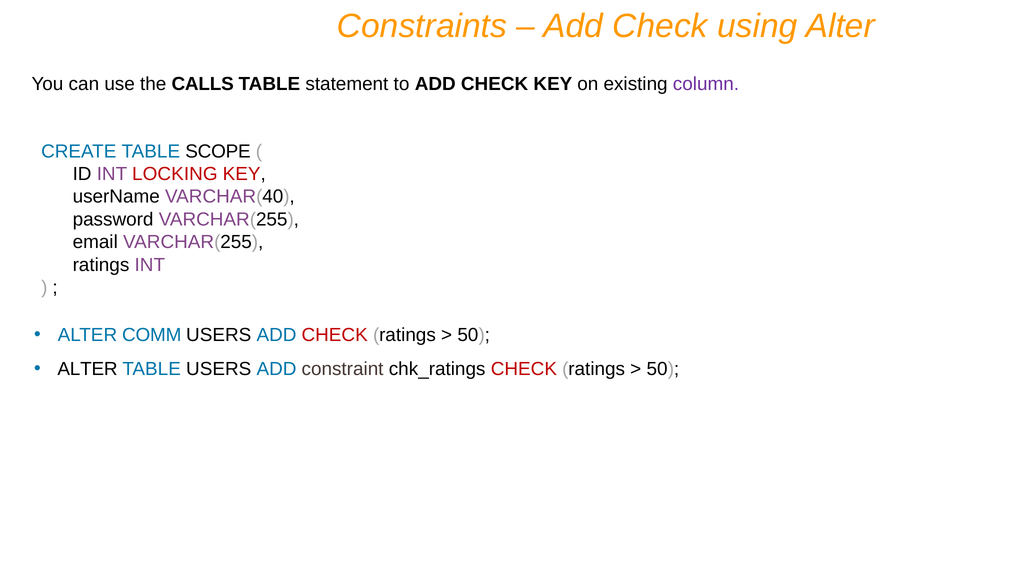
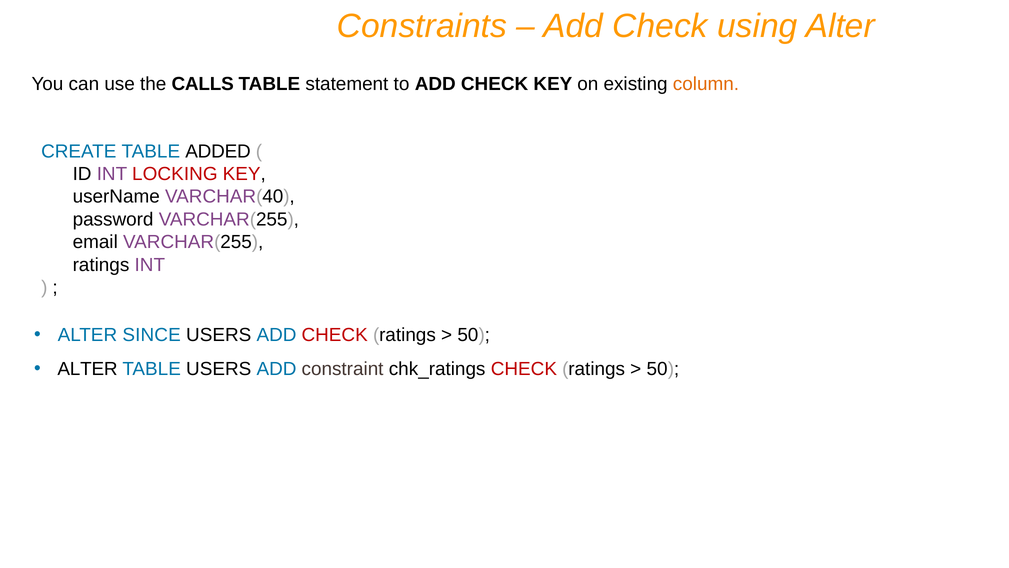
column colour: purple -> orange (706, 84)
SCOPE: SCOPE -> ADDED (218, 151)
COMM: COMM -> SINCE (152, 335)
